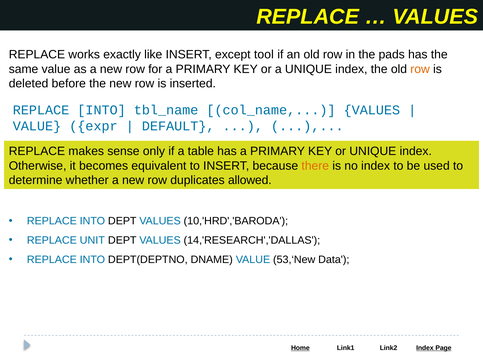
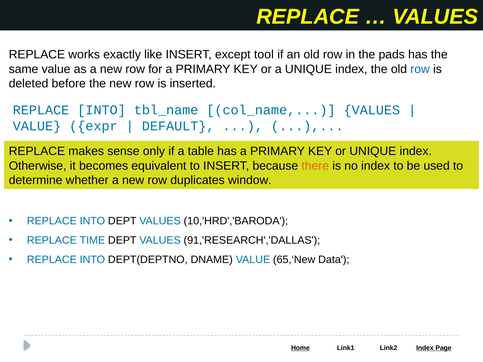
row colour: orange -> blue (420, 69)
allowed: allowed -> window (250, 180)
UNIT: UNIT -> TIME (92, 241)
14,'RESEARCH','DALLAS: 14,'RESEARCH','DALLAS -> 91,'RESEARCH','DALLAS (252, 241)
53,‘New: 53,‘New -> 65,‘New (294, 260)
